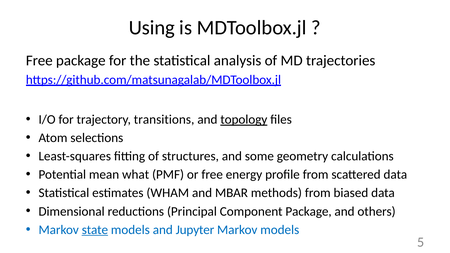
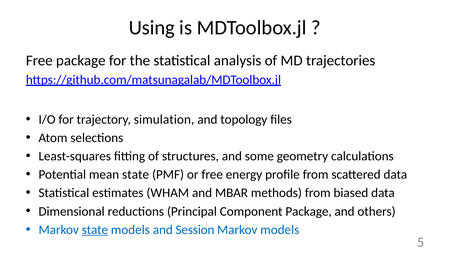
transitions: transitions -> simulation (164, 120)
topology underline: present -> none (244, 120)
mean what: what -> state (136, 175)
Jupyter: Jupyter -> Session (195, 230)
